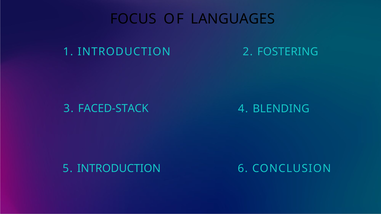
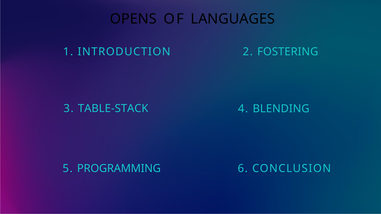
FOCUS: FOCUS -> OPENS (133, 19)
FACED-STACK: FACED-STACK -> TABLE-STACK (113, 109)
5 INTRODUCTION: INTRODUCTION -> PROGRAMMING (119, 169)
